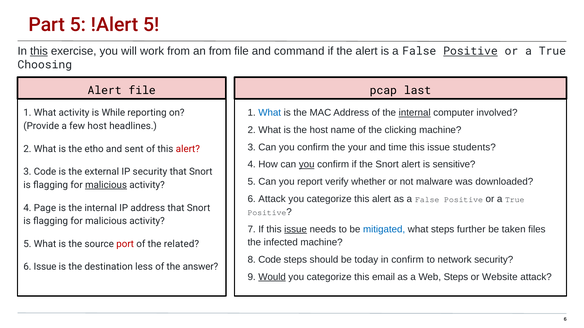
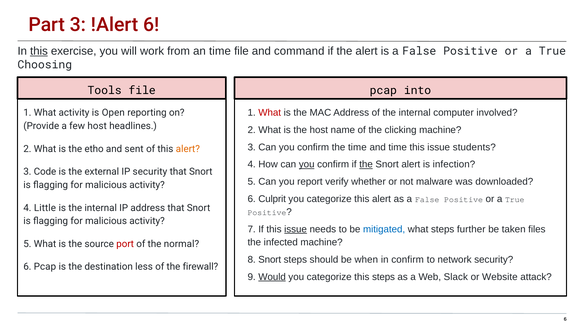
Part 5: 5 -> 3 (78, 25)
!Alert 5: 5 -> 6 (151, 25)
an from: from -> time (220, 51)
Positive underline: present -> none (470, 51)
Alert: Alert -> Tools (105, 91)
last: last -> into (417, 91)
What colour: blue -> red (270, 113)
internal underline: present -> none (415, 113)
While: While -> Open (113, 113)
the your: your -> time (357, 147)
alert colour: red -> orange (188, 149)
the underline: none -> present (366, 165)
sensitive: sensitive -> infection (454, 165)
malicious underline: present -> none (106, 185)
6 Attack: Attack -> Culprit (272, 199)
Page: Page -> Little (45, 208)
related: related -> normal (181, 244)
8 Code: Code -> Snort (270, 260)
today: today -> when (366, 260)
6 Issue: Issue -> Pcap (45, 267)
answer: answer -> firewall (200, 267)
this email: email -> steps (384, 277)
Web Steps: Steps -> Slack (456, 277)
